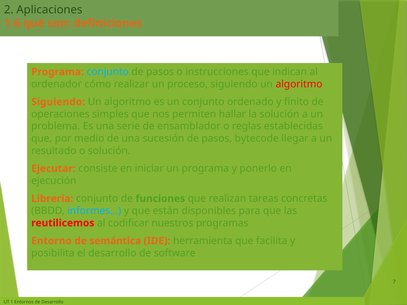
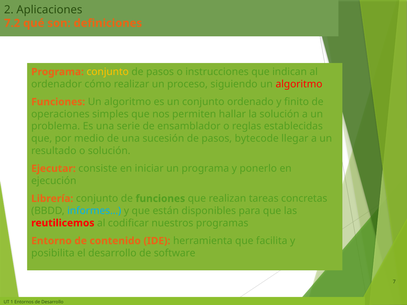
1.6: 1.6 -> 7.2 (12, 23)
conjunto colour: light blue -> yellow (108, 72)
Siguiendo: Siguiendo -> Funciones (58, 102)
semántica: semántica -> contenido (115, 241)
